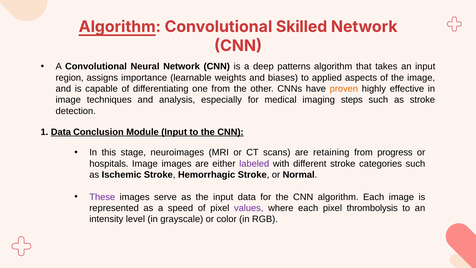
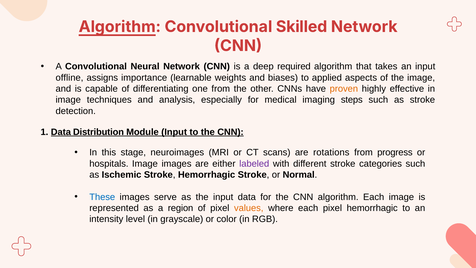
patterns: patterns -> required (294, 66)
region: region -> offline (70, 78)
Conclusion: Conclusion -> Distribution (98, 132)
retaining: retaining -> rotations (331, 152)
These colour: purple -> blue (102, 197)
speed: speed -> region (181, 208)
values colour: purple -> orange (249, 208)
pixel thrombolysis: thrombolysis -> hemorrhagic (372, 208)
